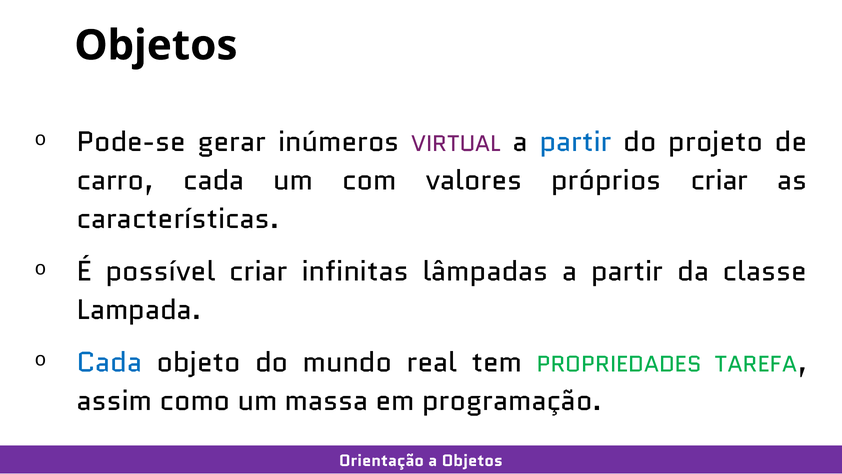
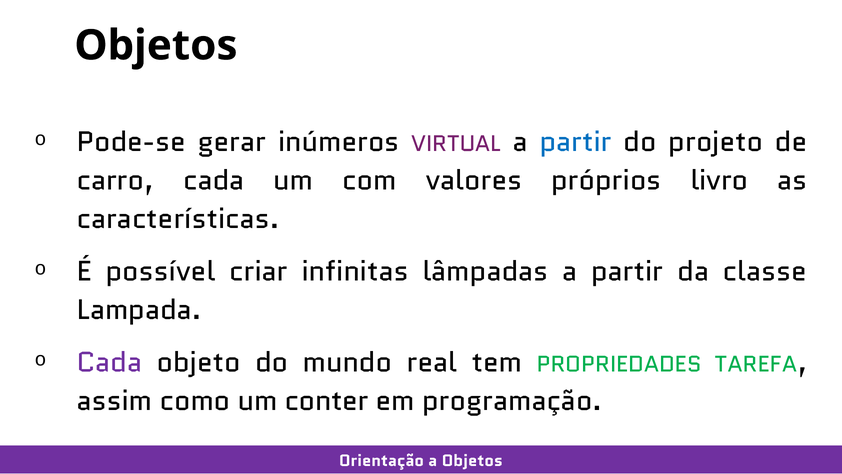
próprios criar: criar -> livro (719, 180)
Cada colour: blue -> purple (109, 362)
massa: massa -> conter (327, 400)
